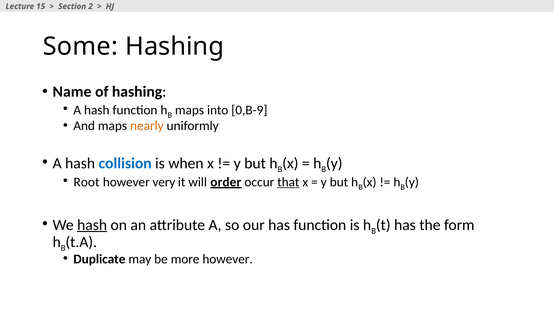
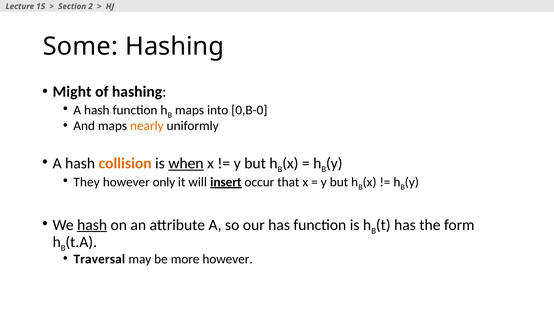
Name: Name -> Might (72, 92)
0,B-9: 0,B-9 -> 0,B-0 (249, 110)
collision colour: blue -> orange (125, 164)
when underline: none -> present (186, 164)
Root: Root -> They (87, 182)
very: very -> only (164, 182)
order: order -> insert (226, 182)
that underline: present -> none (288, 182)
Duplicate: Duplicate -> Traversal (99, 260)
